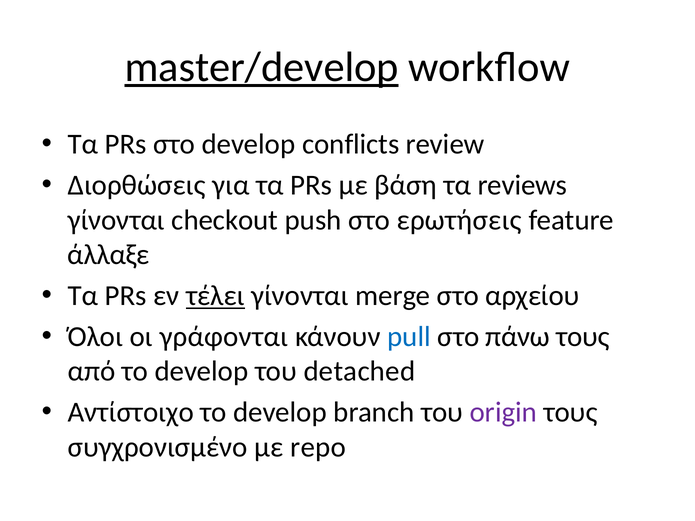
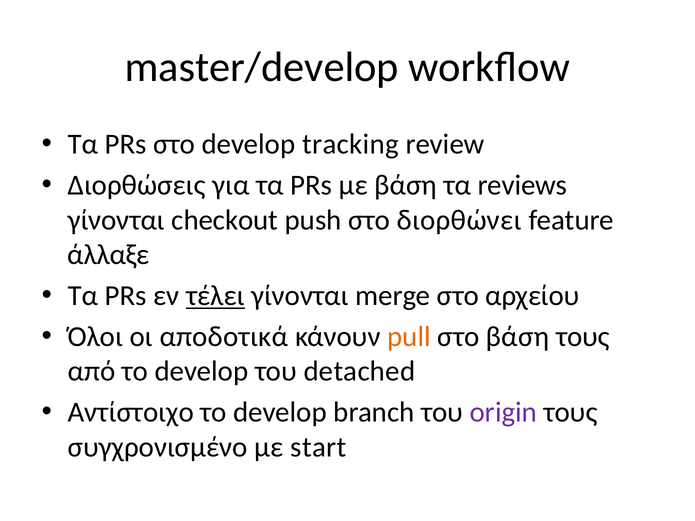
master/develop underline: present -> none (262, 67)
conflicts: conflicts -> tracking (351, 144)
ερωτήσεις: ερωτήσεις -> διορθώνει (459, 220)
γράφονται: γράφονται -> αποδοτικά (224, 337)
pull colour: blue -> orange (409, 337)
στο πάνω: πάνω -> βάση (518, 337)
repo: repo -> start (318, 447)
